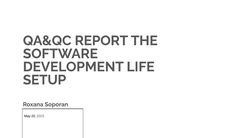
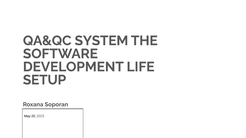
REPORT: REPORT -> SYSTEM (101, 41)
